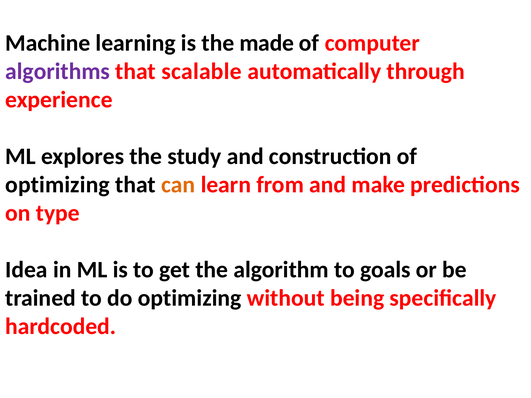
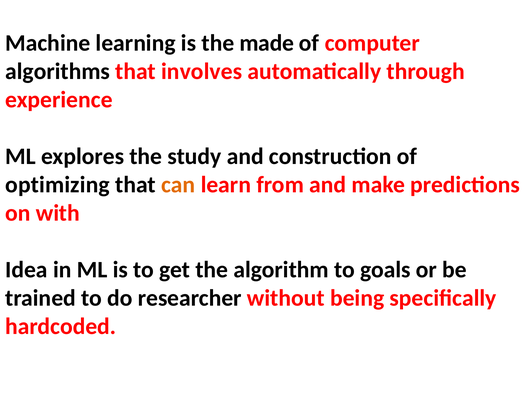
algorithms colour: purple -> black (58, 72)
scalable: scalable -> involves (202, 72)
type: type -> with (58, 213)
do optimizing: optimizing -> researcher (190, 298)
